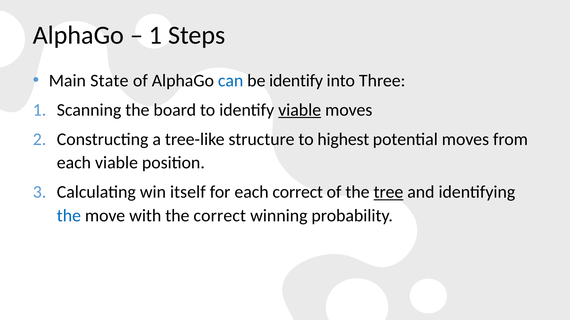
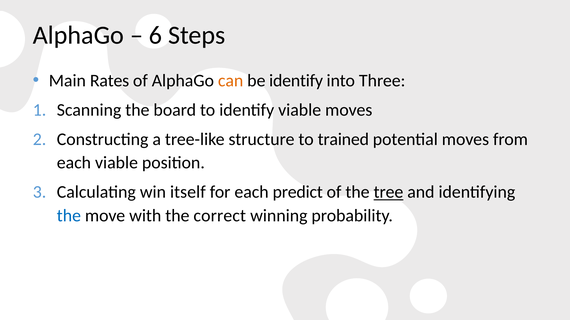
1: 1 -> 6 (156, 35)
State: State -> Rates (110, 81)
can colour: blue -> orange (231, 81)
viable underline: present -> none (300, 110)
highest: highest -> trained (343, 140)
each correct: correct -> predict (298, 193)
